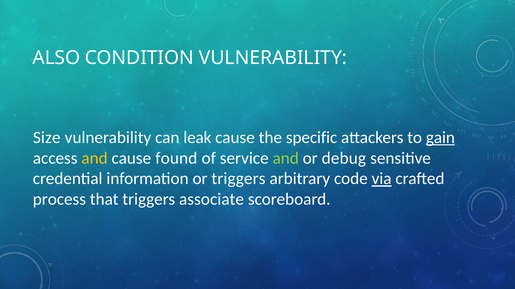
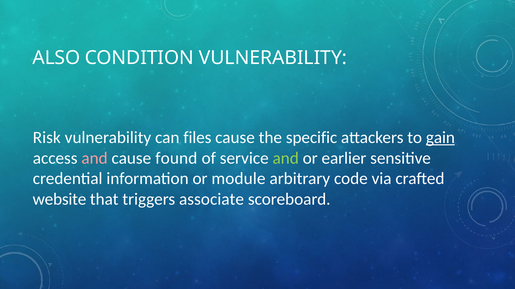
Size: Size -> Risk (47, 138)
leak: leak -> files (197, 138)
and colour: yellow -> pink (94, 158)
debug: debug -> earlier (344, 158)
or triggers: triggers -> module (238, 179)
via underline: present -> none (382, 179)
process: process -> website (59, 200)
